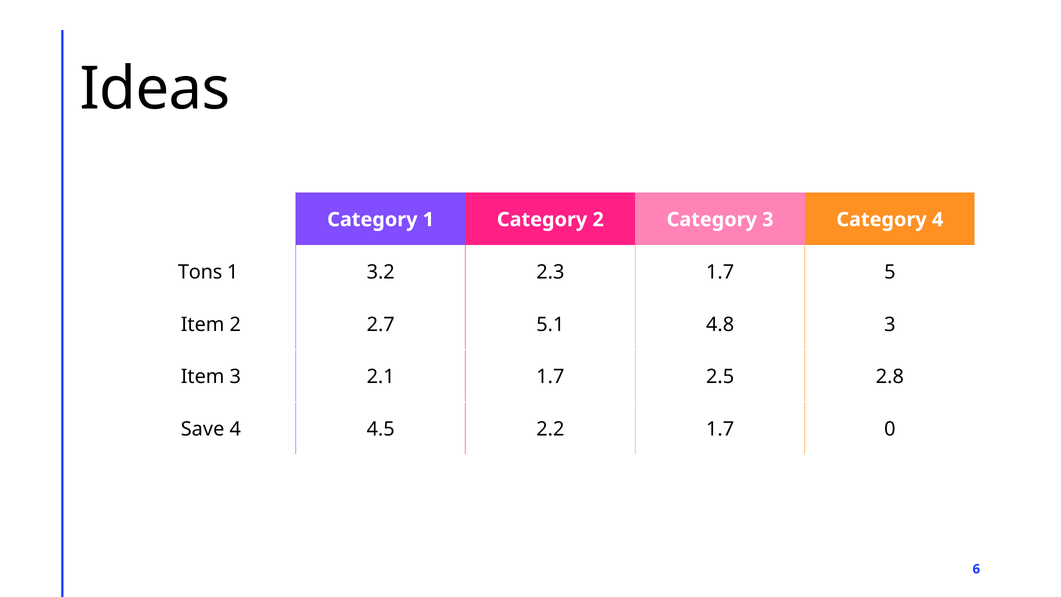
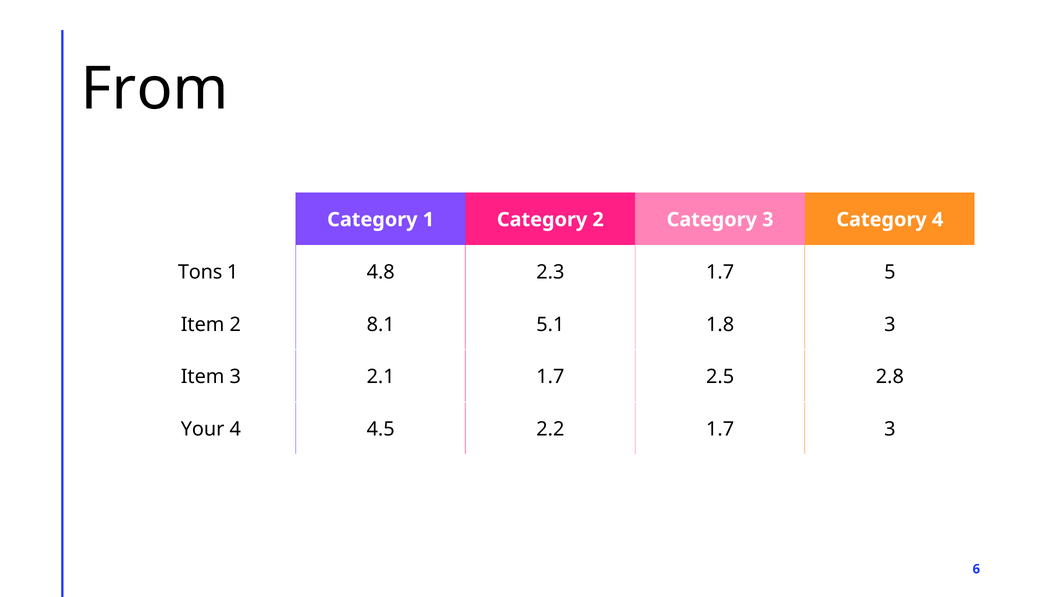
Ideas: Ideas -> From (155, 89)
3.2: 3.2 -> 4.8 (381, 272)
2.7: 2.7 -> 8.1 (381, 324)
4.8: 4.8 -> 1.8 (720, 324)
Save: Save -> Your (203, 429)
1.7 0: 0 -> 3 (890, 429)
